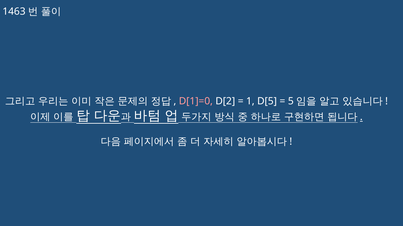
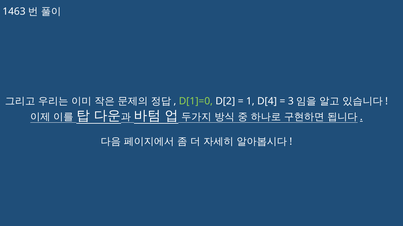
D[1]=0 colour: pink -> light green (196, 102)
D[5: D[5 -> D[4 (267, 102)
5: 5 -> 3 (291, 102)
